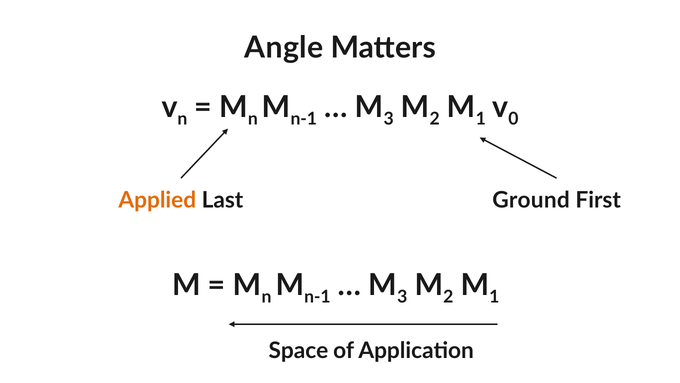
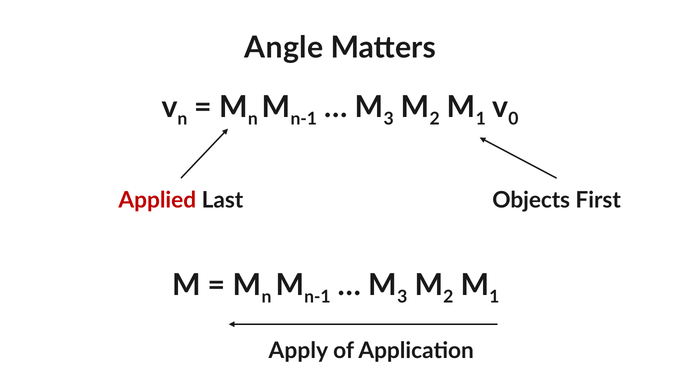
Applied colour: orange -> red (157, 200)
Ground: Ground -> Objects (531, 200)
Space: Space -> Apply (298, 350)
